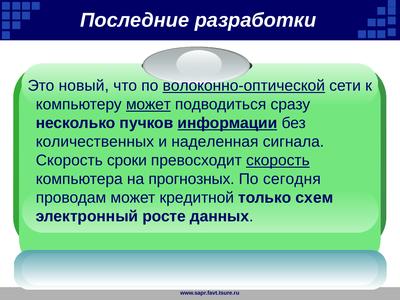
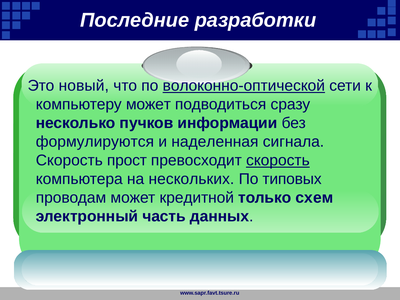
может underline: present -> none (148, 104)
информации underline: present -> none (227, 123)
количественных: количественных -> формулируются (95, 142)
сроки: сроки -> прост (127, 160)
прогнозных: прогнозных -> нескольких (191, 179)
сегодня: сегодня -> типовых (292, 179)
росте: росте -> часть (164, 216)
